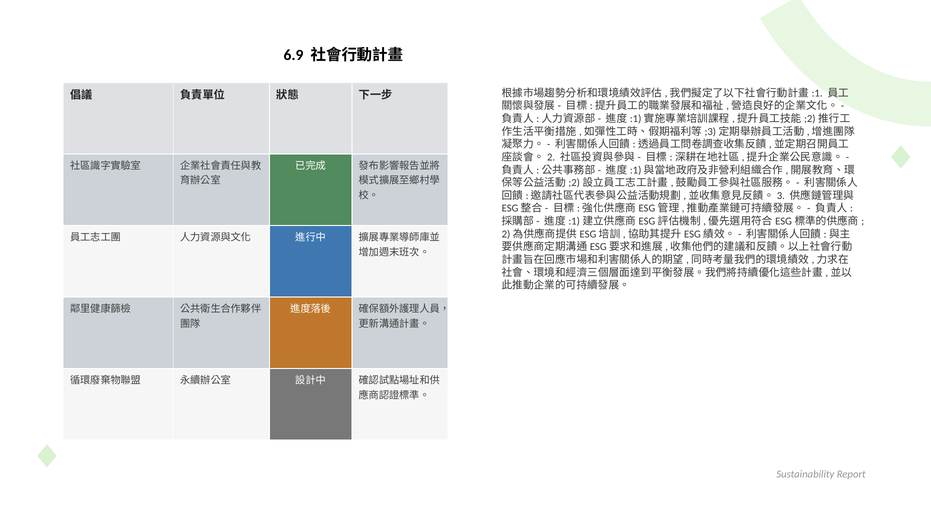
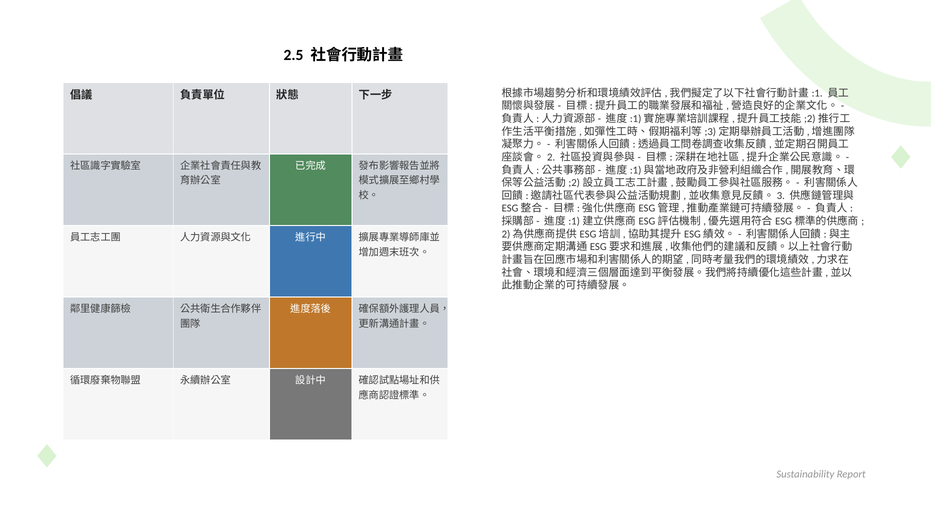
6.9: 6.9 -> 2.5 (293, 55)
